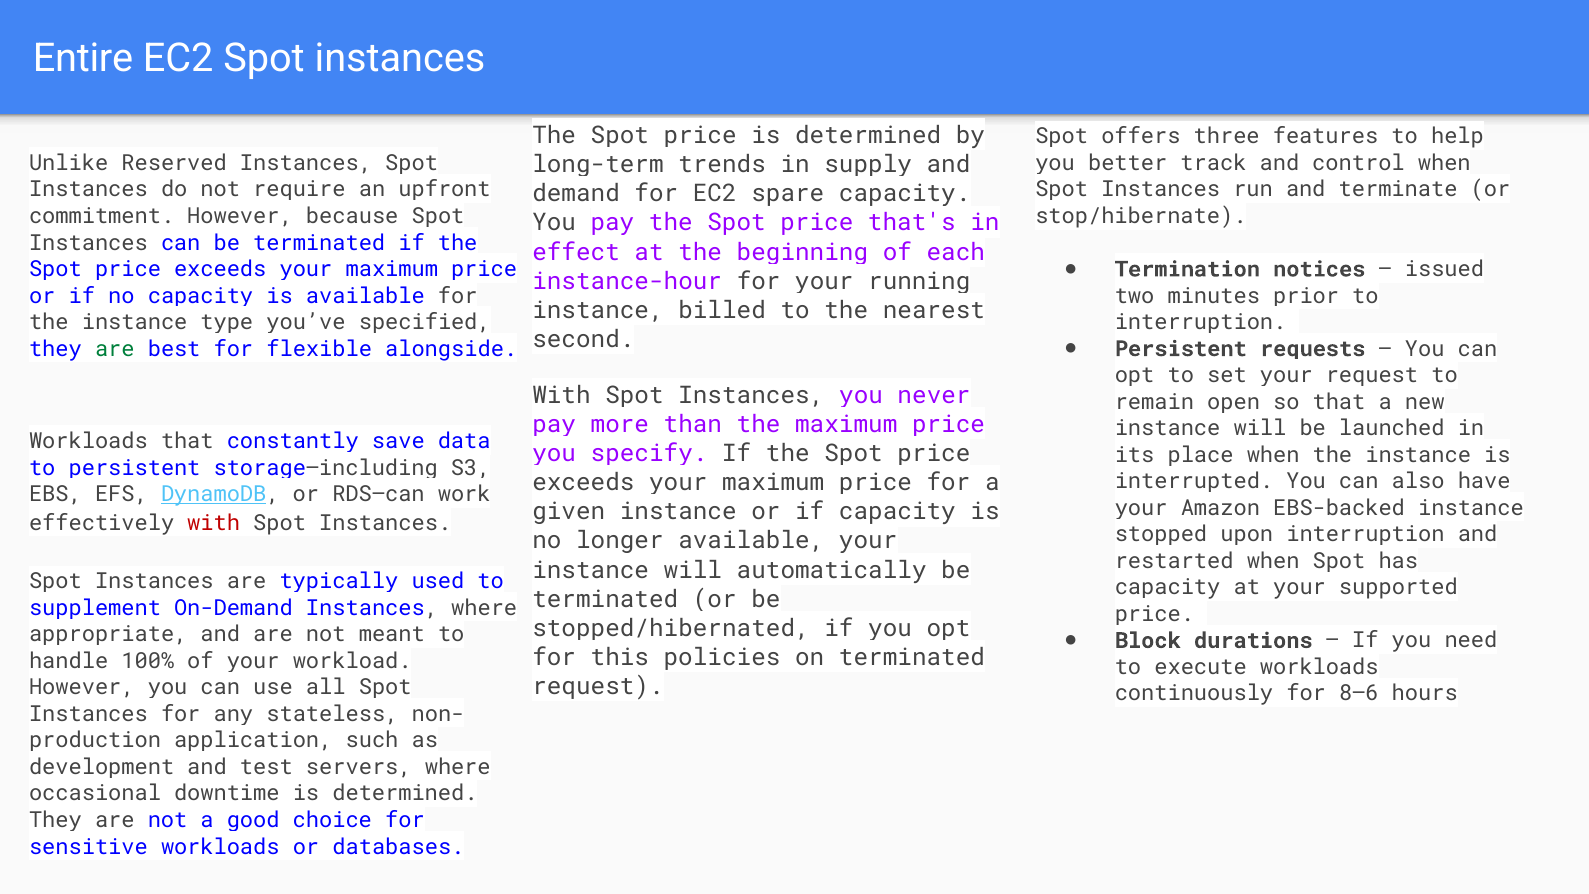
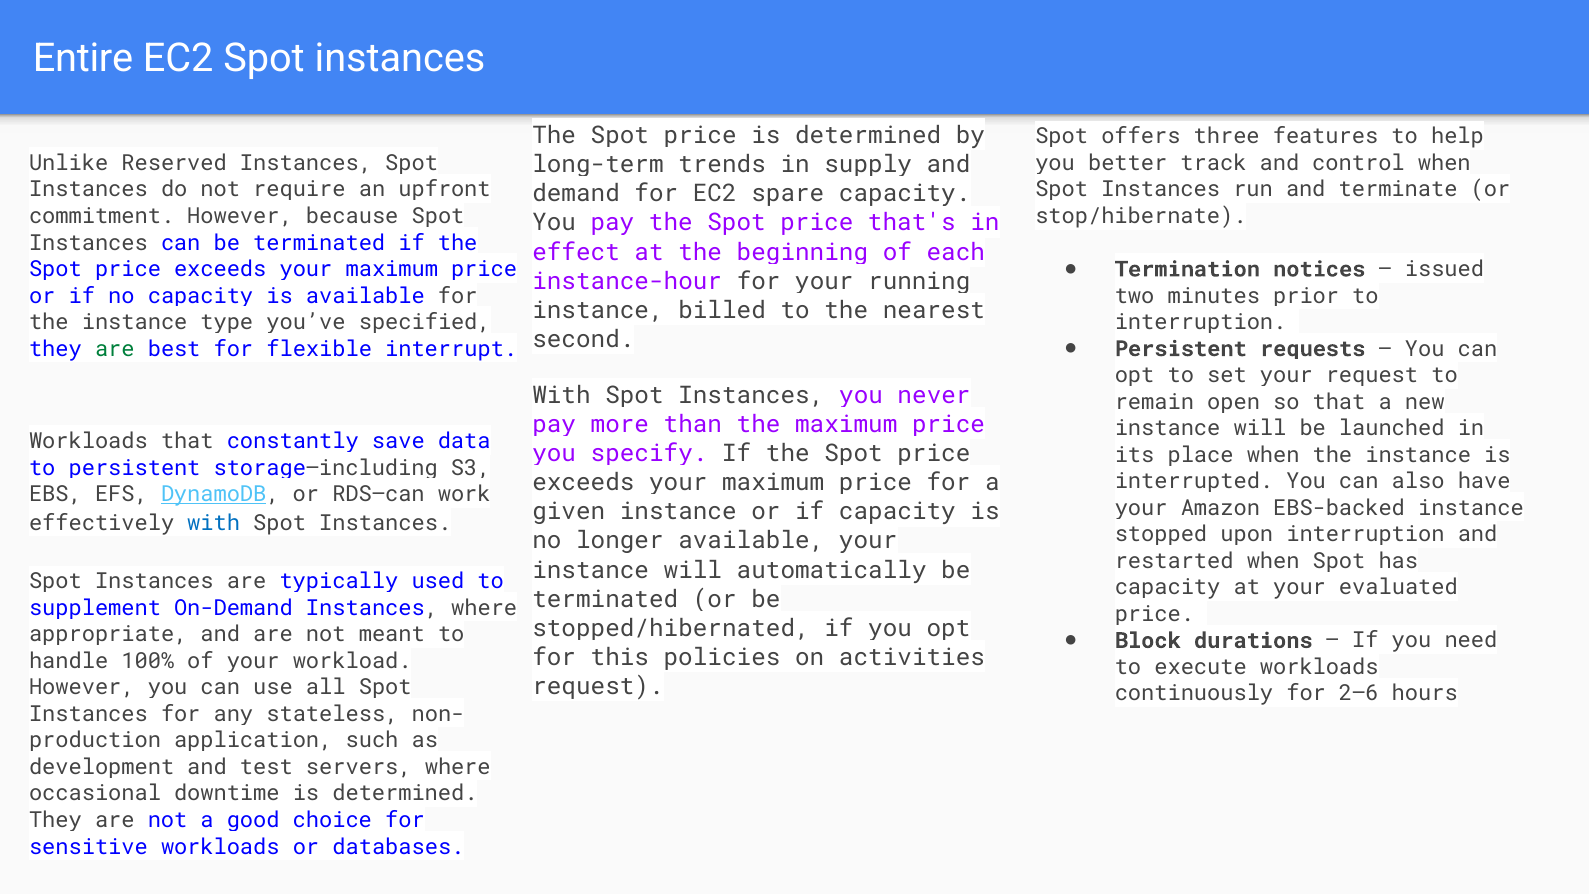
alongside: alongside -> interrupt (451, 349)
with colour: red -> blue (214, 523)
supported: supported -> evaluated (1398, 587)
on terminated: terminated -> activities (912, 657)
8–6: 8–6 -> 2–6 (1359, 694)
